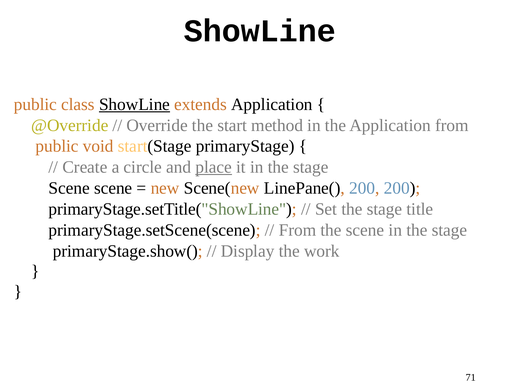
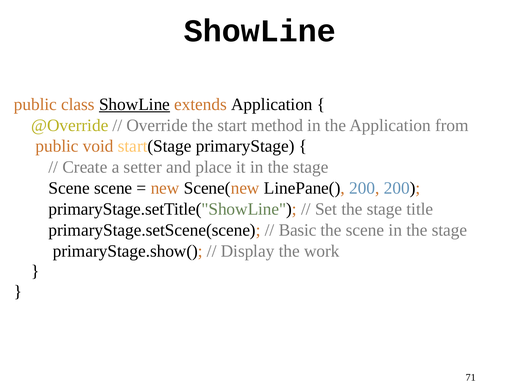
circle: circle -> setter (143, 167)
place underline: present -> none (214, 167)
From: From -> Basic (298, 230)
